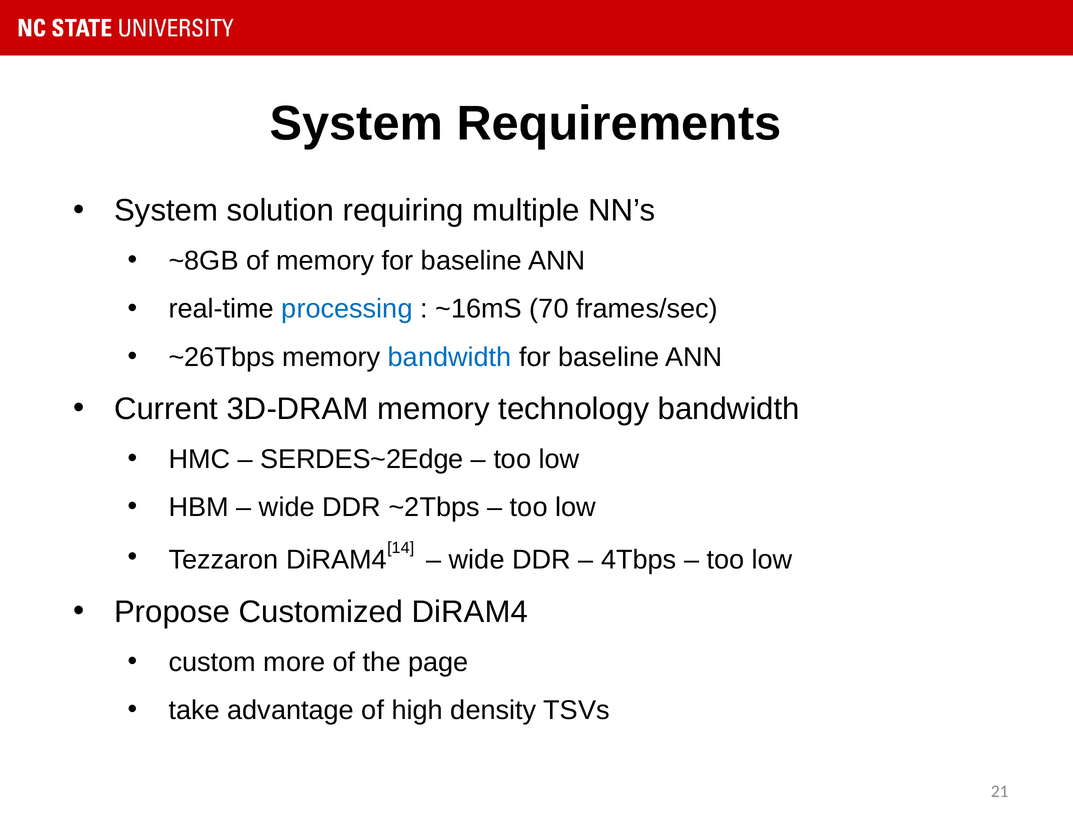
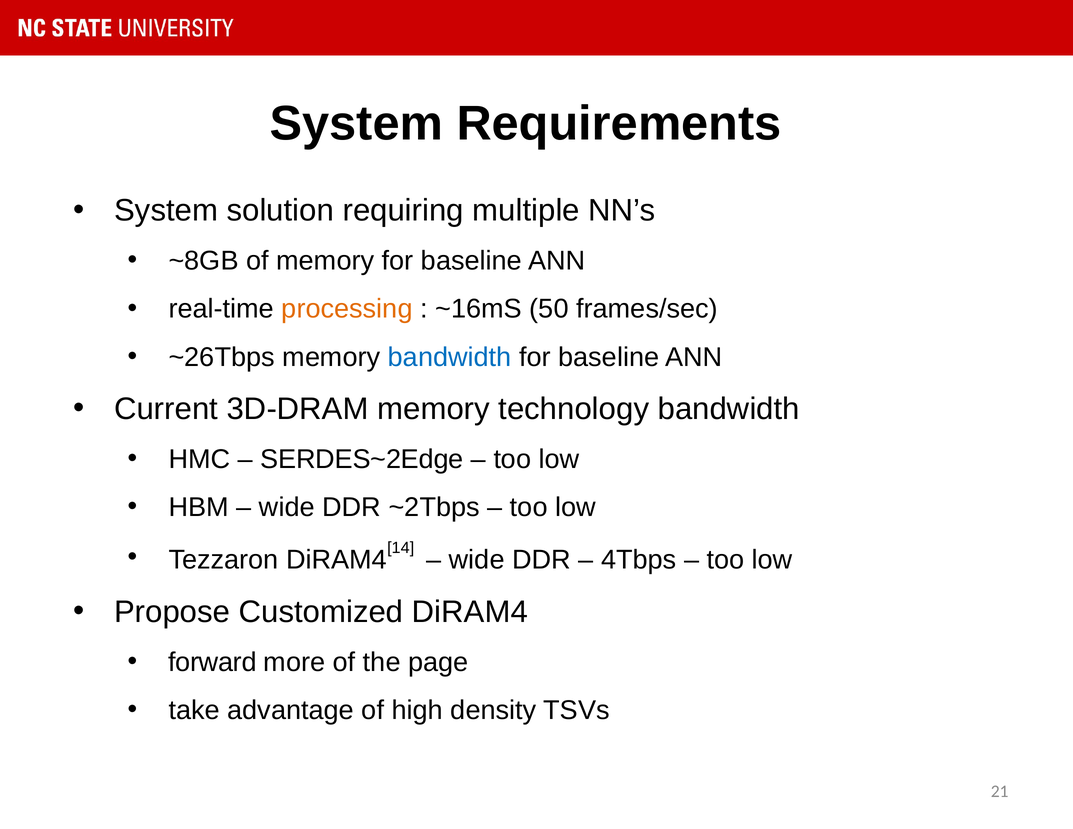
processing colour: blue -> orange (347, 309)
70: 70 -> 50 (549, 309)
custom: custom -> forward (212, 662)
